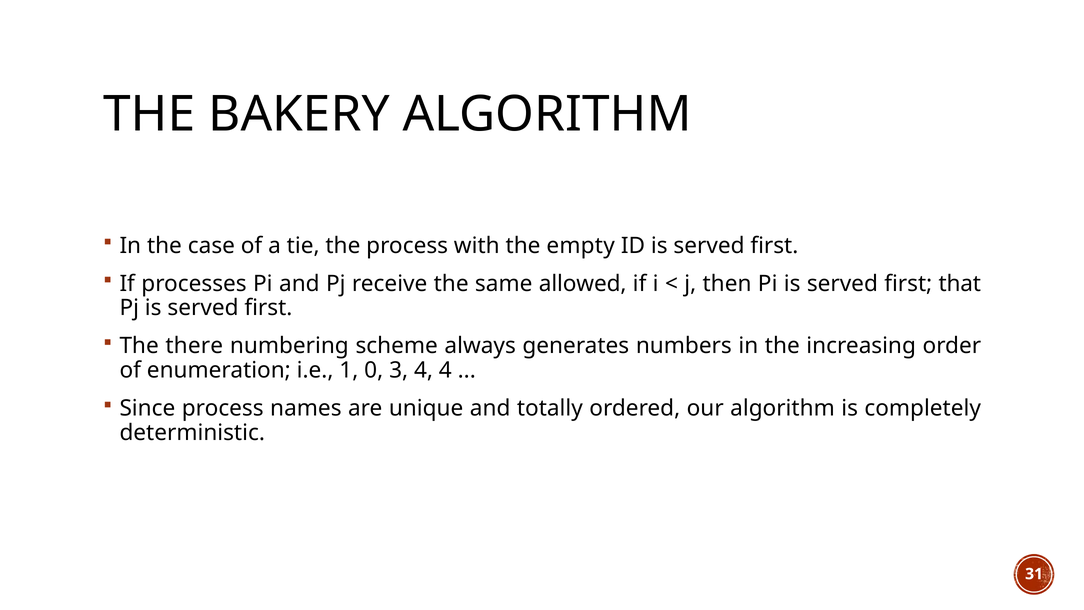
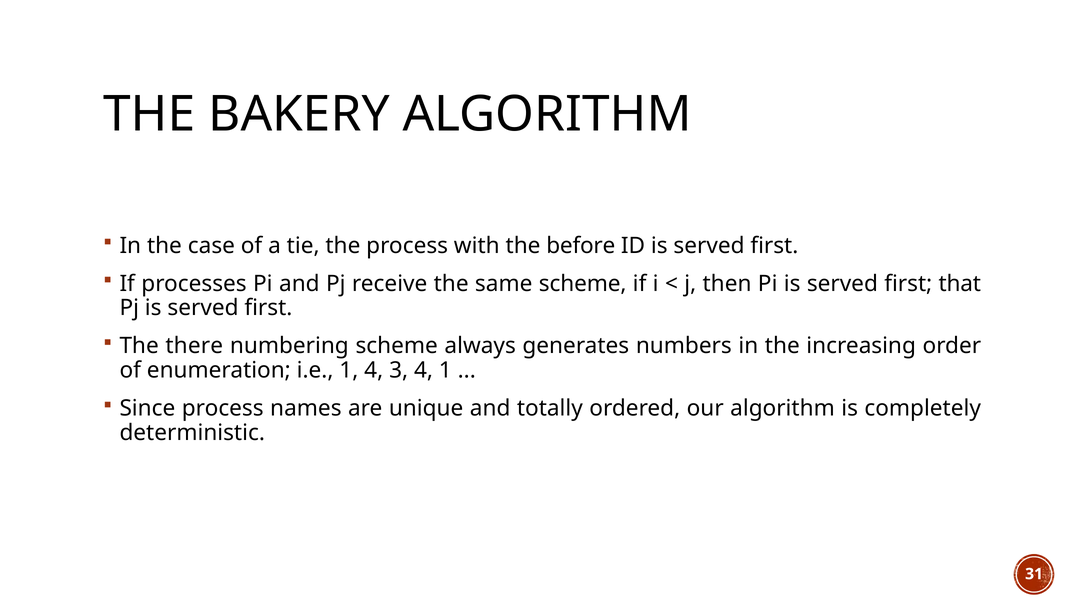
empty: empty -> before (581, 245)
same allowed: allowed -> scheme (583, 283)
1 0: 0 -> 4 (374, 370)
4 4: 4 -> 1 (445, 370)
